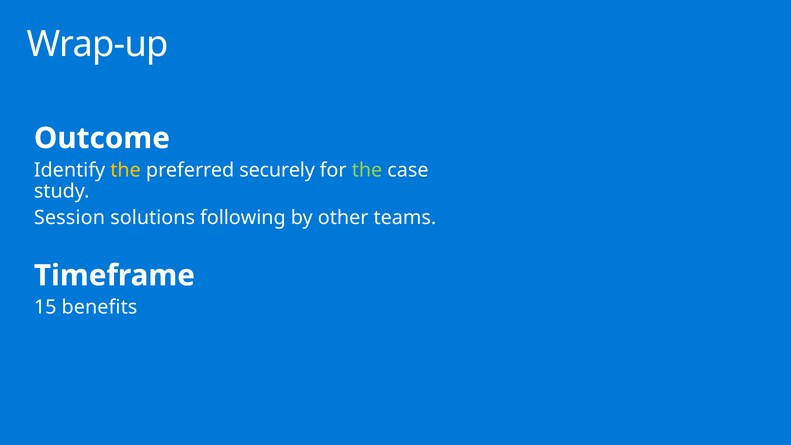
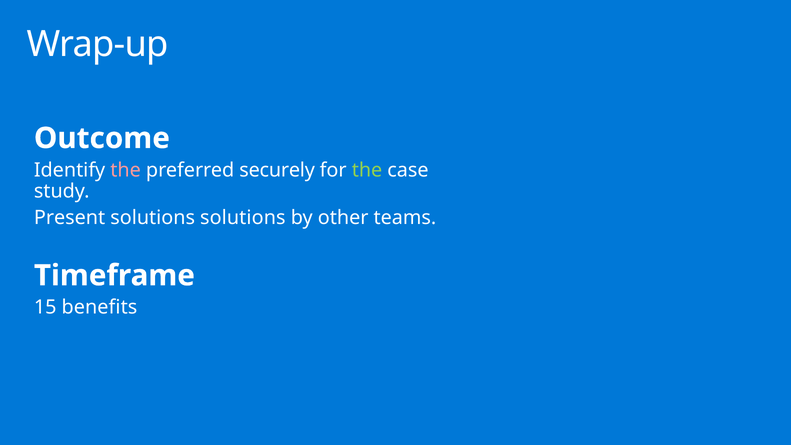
the colour: yellow -> pink (126, 170)
Session: Session -> Present (70, 218)
solutions following: following -> solutions (243, 218)
